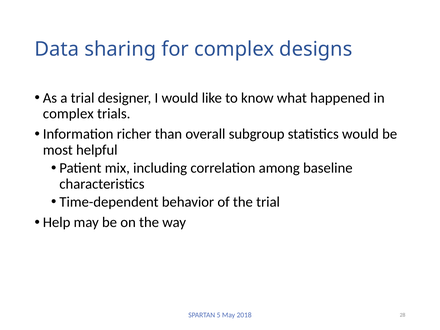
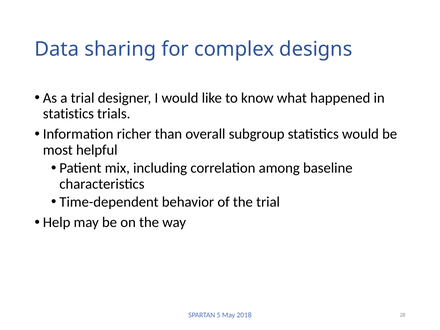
complex: complex -> statistics (68, 114)
